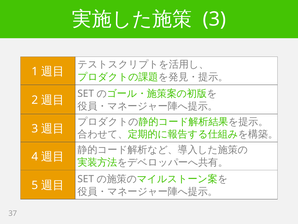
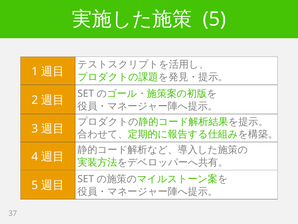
3: 3 -> 5 (214, 19)
